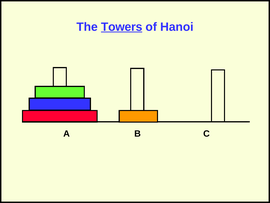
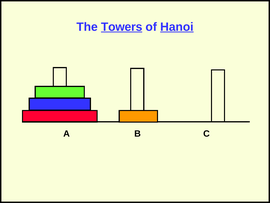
Hanoi underline: none -> present (177, 27)
